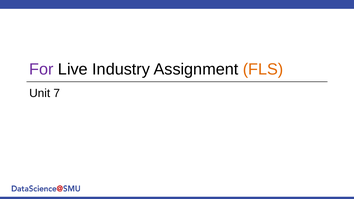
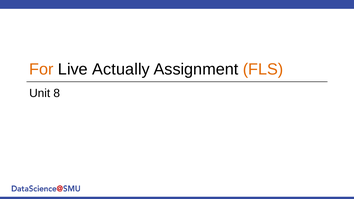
For colour: purple -> orange (41, 69)
Industry: Industry -> Actually (121, 69)
7: 7 -> 8 (57, 93)
